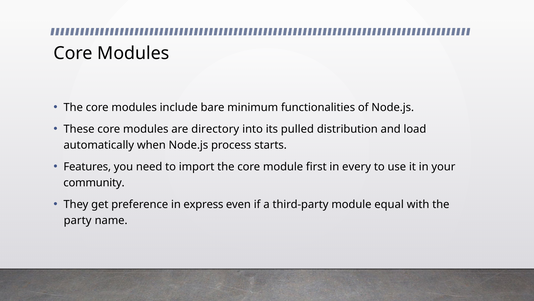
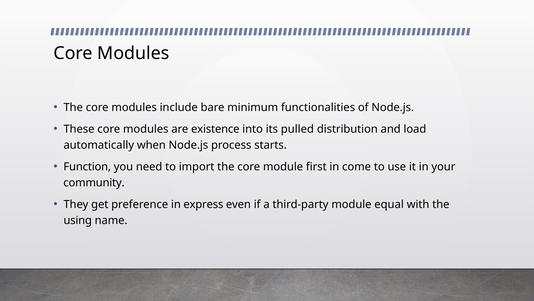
directory: directory -> existence (215, 129)
Features: Features -> Function (87, 167)
every: every -> come (357, 167)
party: party -> using (78, 220)
